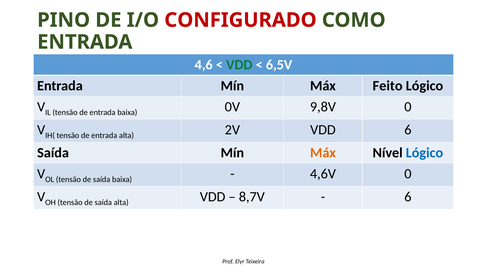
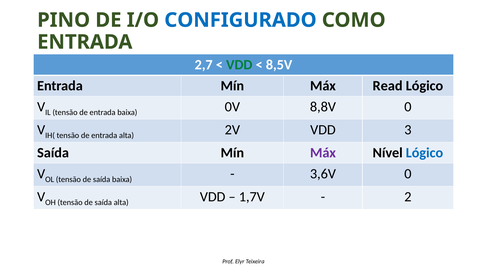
CONFIGURADO colour: red -> blue (240, 20)
4,6: 4,6 -> 2,7 (204, 65)
6,5V: 6,5V -> 8,5V (279, 65)
Feito: Feito -> Read (388, 86)
9,8V: 9,8V -> 8,8V (323, 107)
VDD 6: 6 -> 3 (408, 130)
Máx colour: orange -> purple (323, 153)
4,6V: 4,6V -> 3,6V (323, 174)
8,7V: 8,7V -> 1,7V (252, 197)
6: 6 -> 2 (408, 197)
